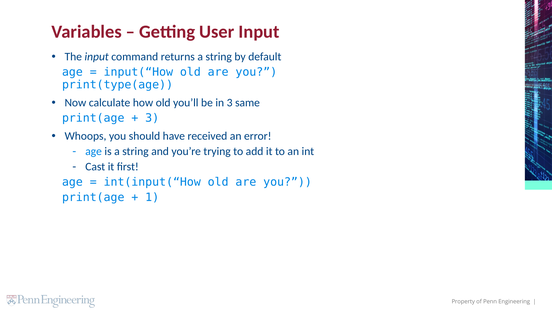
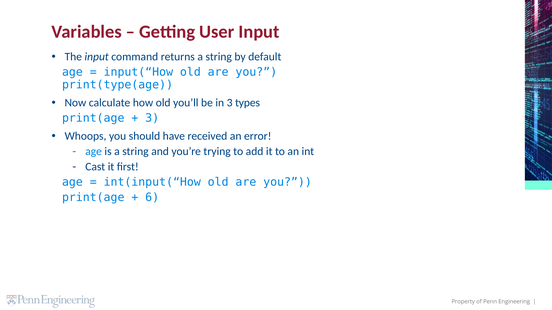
same: same -> types (248, 103)
1: 1 -> 6 (152, 198)
